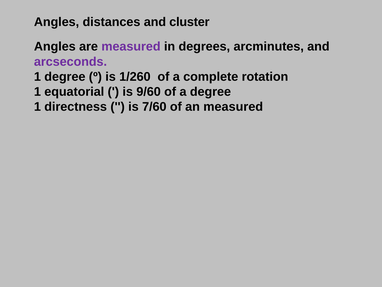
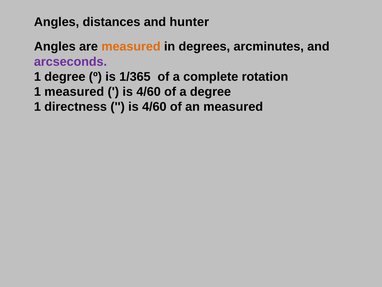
cluster: cluster -> hunter (189, 22)
measured colour: purple -> orange (131, 46)
1/260: 1/260 -> 1/365 (135, 77)
1 equatorial: equatorial -> measured (74, 92)
9/60: 9/60 -> 4/60 (149, 92)
7/60: 7/60 -> 4/60 (154, 107)
